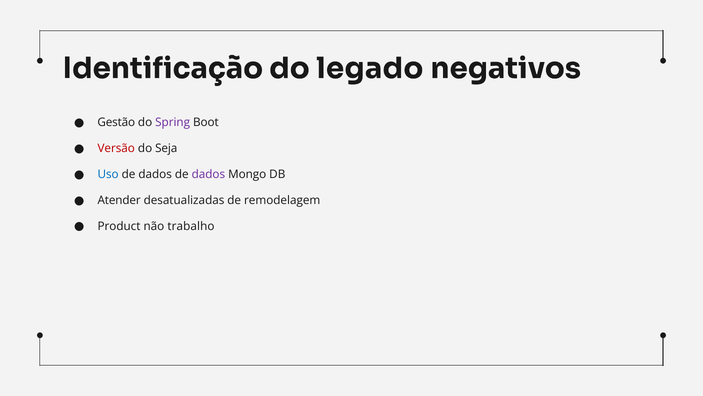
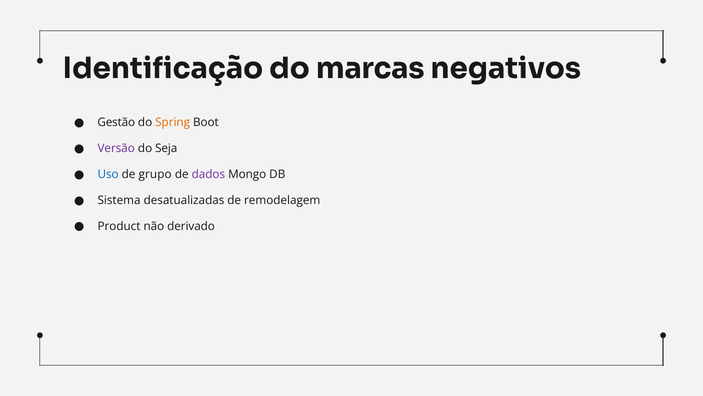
legado: legado -> marcas (370, 68)
Spring colour: purple -> orange (173, 122)
Versão colour: red -> purple (116, 148)
dados: dados -> grupo (155, 174)
Atender: Atender -> Sistema (119, 200)
trabalho: trabalho -> derivado (191, 226)
